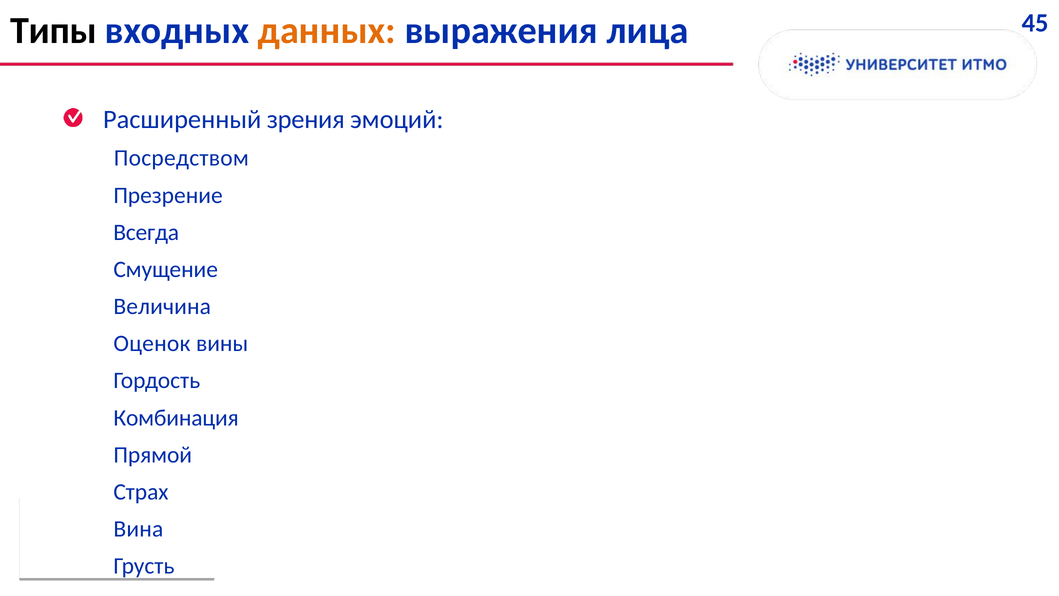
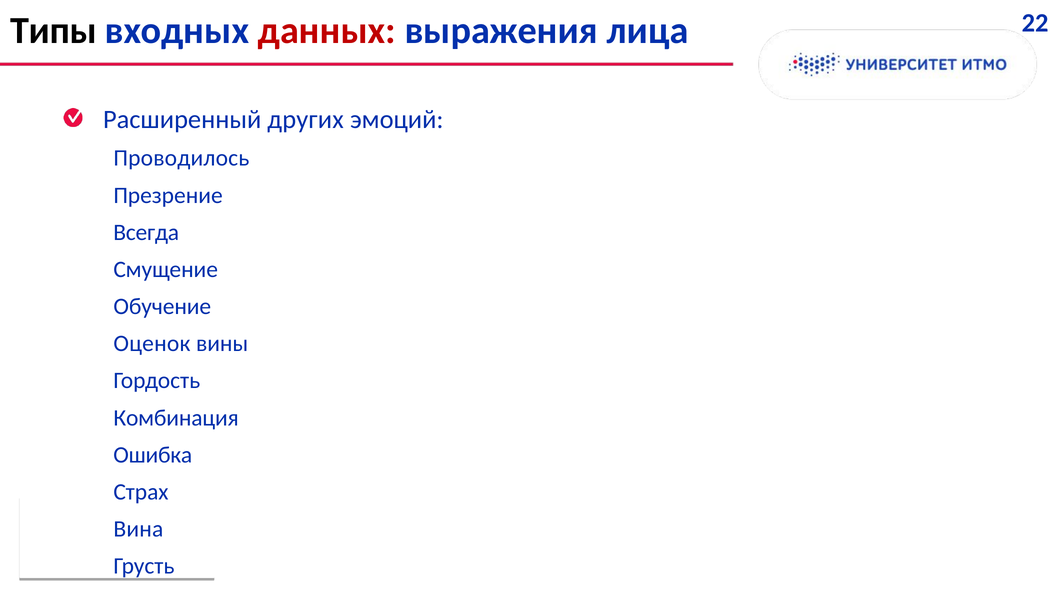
данных colour: orange -> red (327, 31)
45: 45 -> 22 (1035, 23)
зрения: зрения -> других (306, 119)
Посредством: Посредством -> Проводилось (181, 158)
Величина: Величина -> Обучение (162, 306)
Прямой: Прямой -> Ошибка (153, 455)
